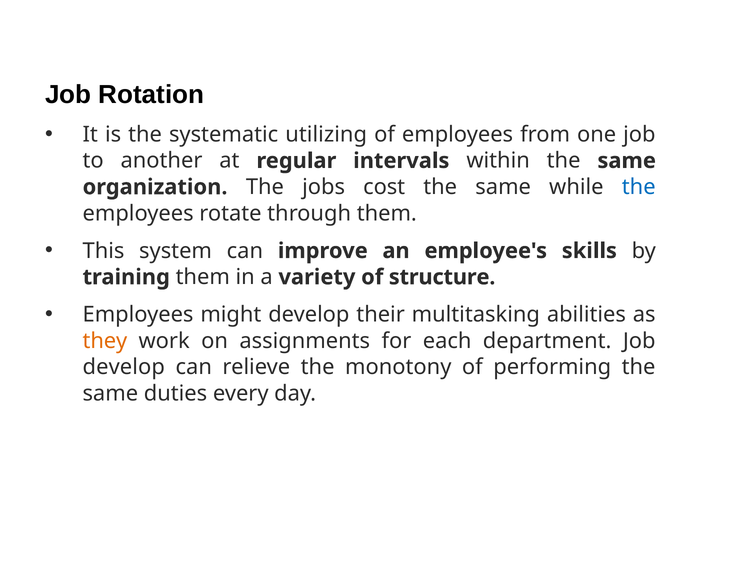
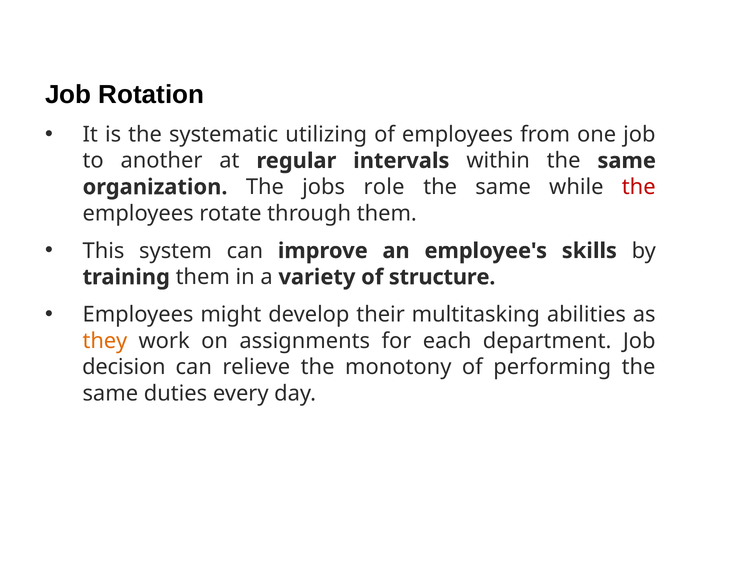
cost: cost -> role (384, 187)
the colour: blue -> red (639, 187)
develop: develop -> decision (124, 367)
